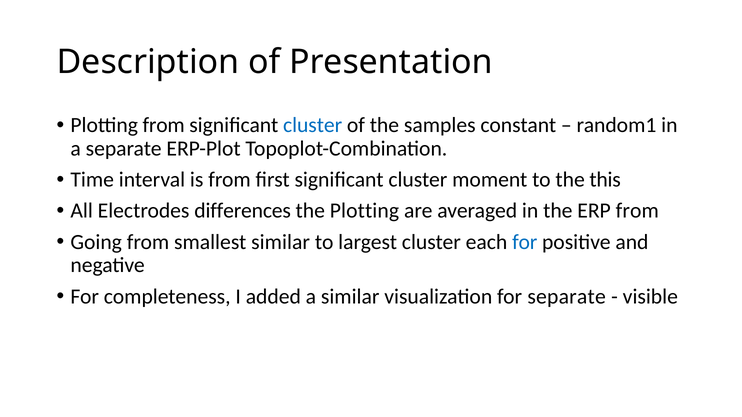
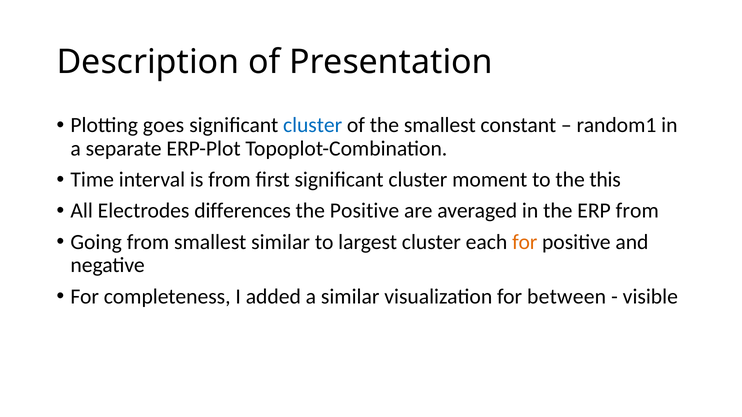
Plotting from: from -> goes (163, 125)
the samples: samples -> smallest (440, 125)
the Plotting: Plotting -> Positive (364, 211)
for colour: blue -> orange (525, 242)
for separate: separate -> between (567, 297)
